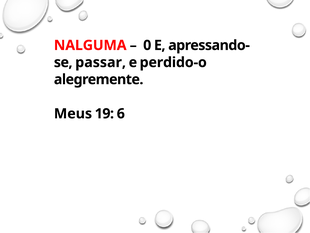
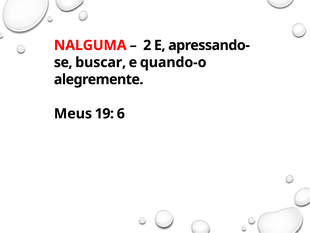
0: 0 -> 2 (147, 45)
passar: passar -> buscar (101, 62)
perdido-o: perdido-o -> quando-o (173, 62)
